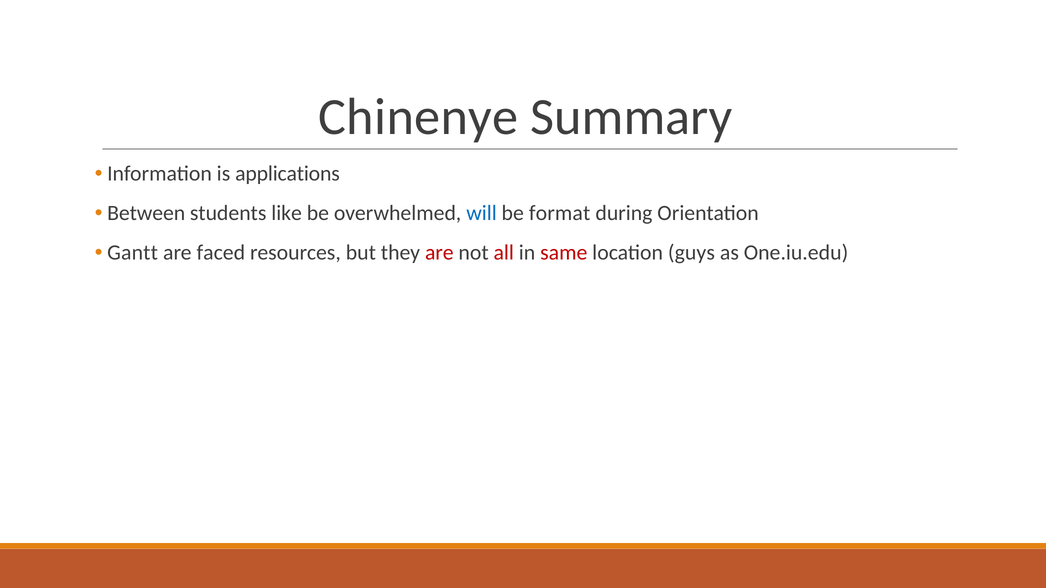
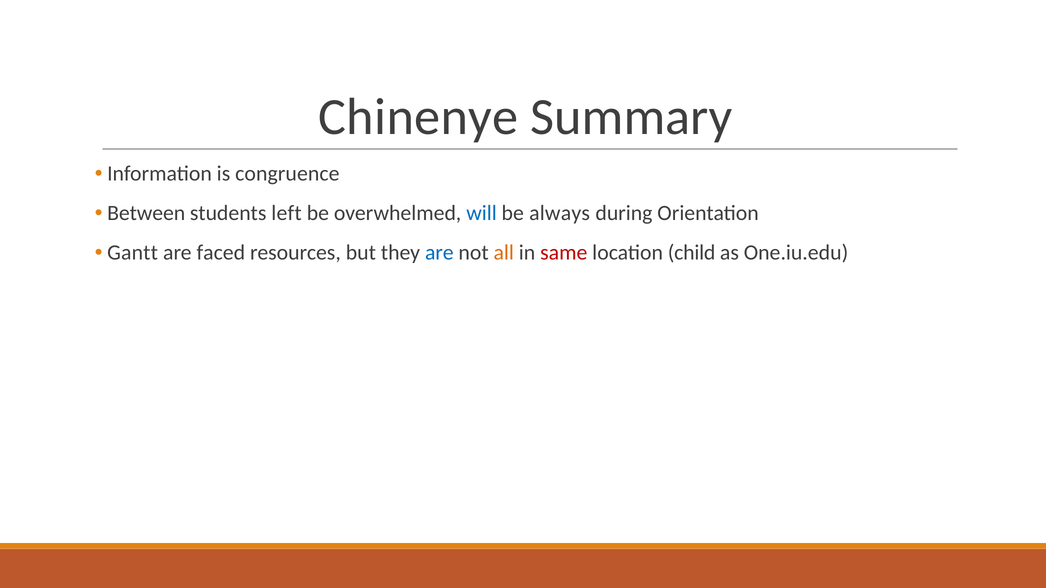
applications: applications -> congruence (287, 174)
like: like -> left (286, 213)
format: format -> always (560, 213)
are colour: red -> blue (439, 253)
all colour: red -> orange (504, 253)
guys: guys -> child (692, 253)
